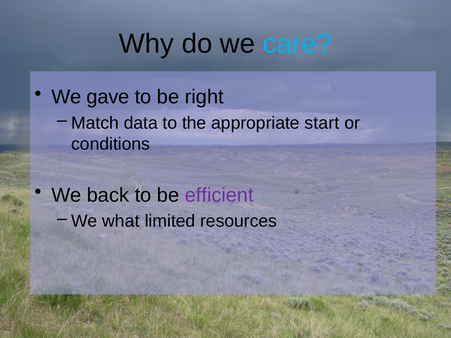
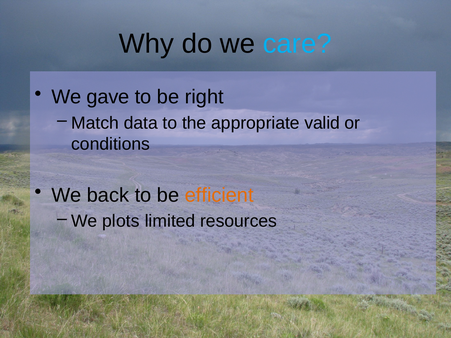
start: start -> valid (322, 123)
efficient colour: purple -> orange (219, 195)
what: what -> plots (121, 221)
